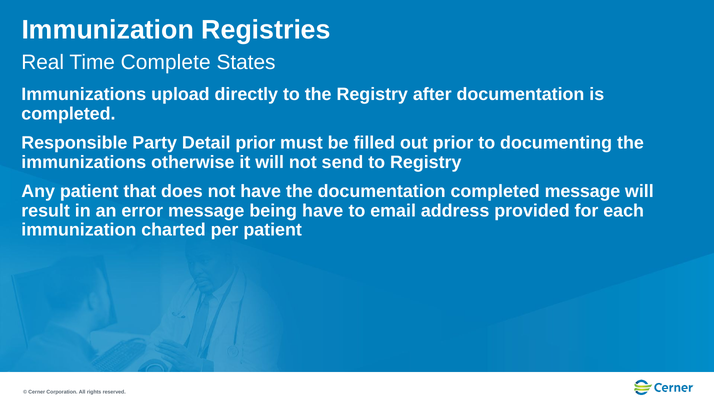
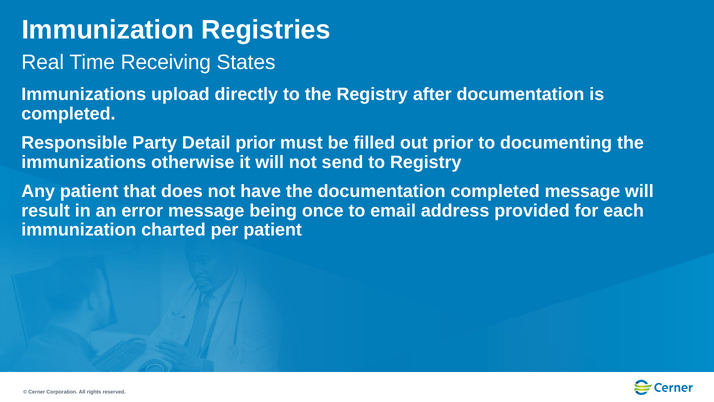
Complete: Complete -> Receiving (166, 62)
being have: have -> once (323, 211)
